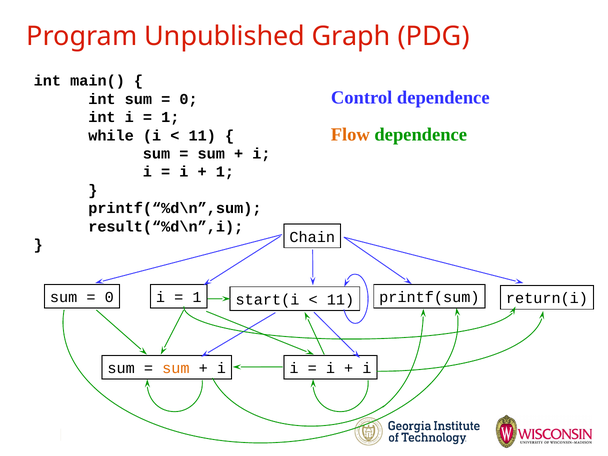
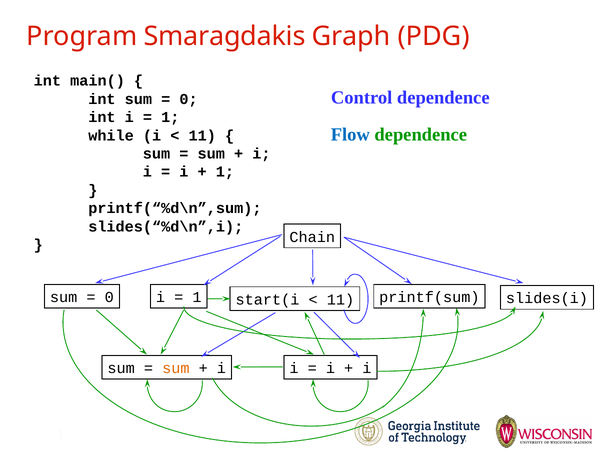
Unpublished: Unpublished -> Smaragdakis (225, 36)
Flow colour: orange -> blue (350, 135)
result(“%d\n”,i: result(“%d\n”,i -> slides(“%d\n”,i (166, 227)
return(i: return(i -> slides(i (547, 298)
